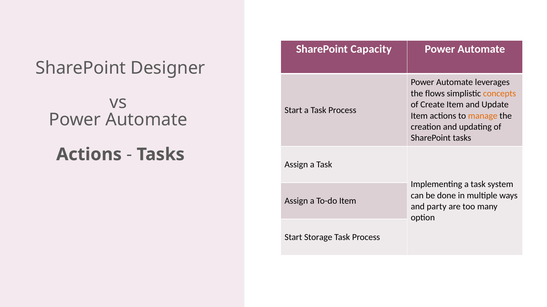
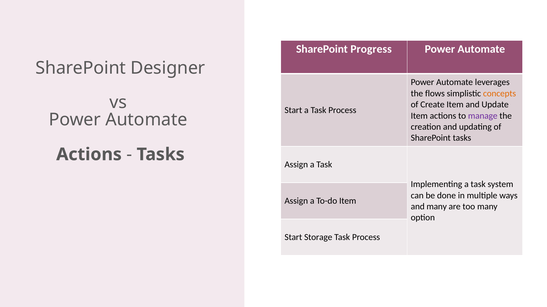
Capacity: Capacity -> Progress (371, 49)
manage colour: orange -> purple (483, 116)
and party: party -> many (437, 207)
